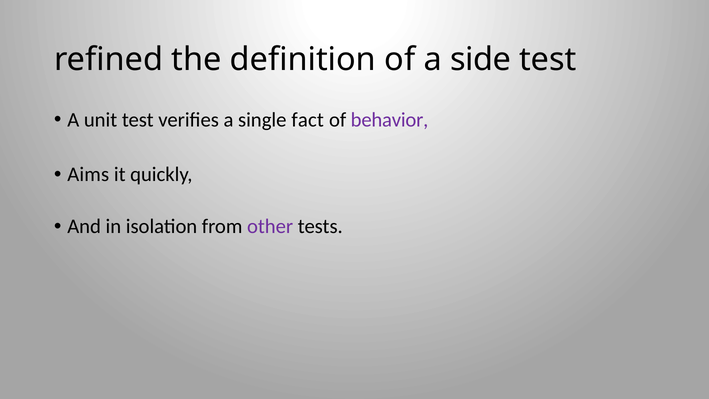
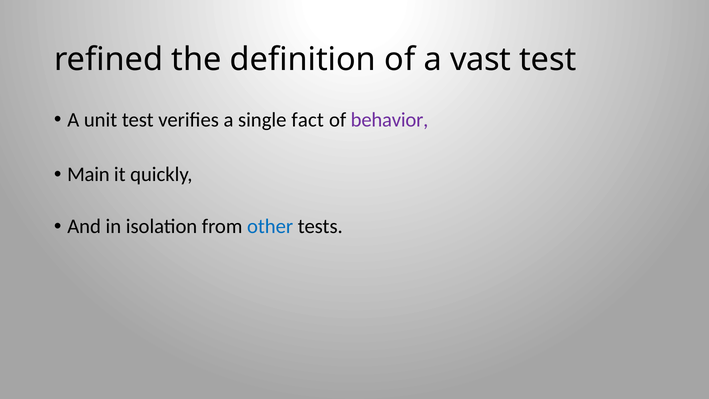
side: side -> vast (481, 60)
Aims: Aims -> Main (88, 174)
other colour: purple -> blue (270, 226)
